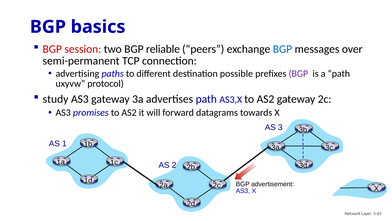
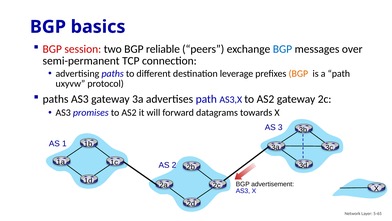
possible: possible -> leverage (237, 74)
BGP colour: purple -> orange (298, 74)
study: study -> paths (56, 99)
